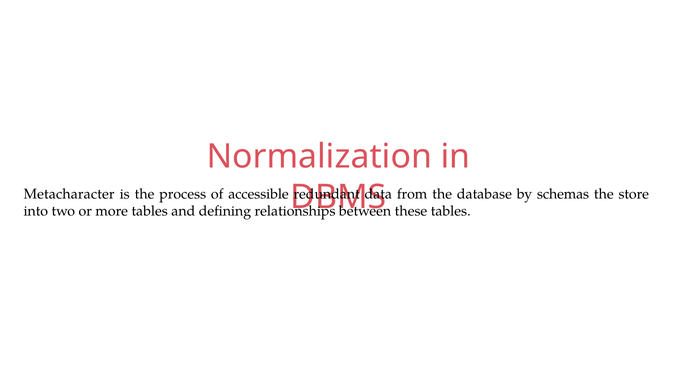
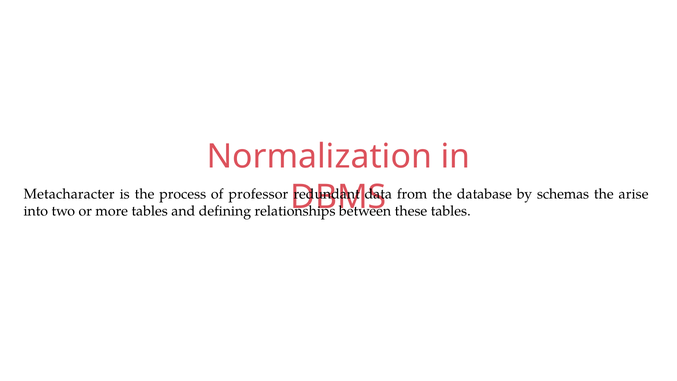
accessible: accessible -> professor (258, 194)
store: store -> arise (634, 194)
